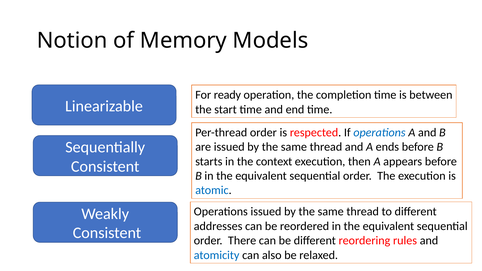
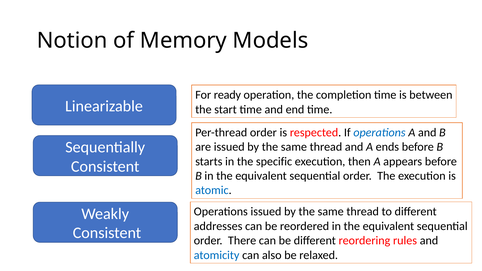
context: context -> specific (274, 161)
